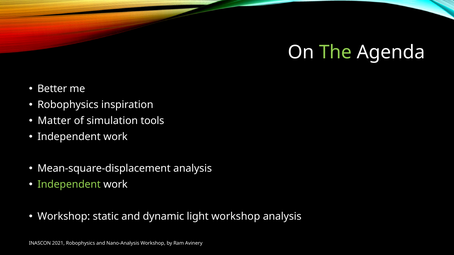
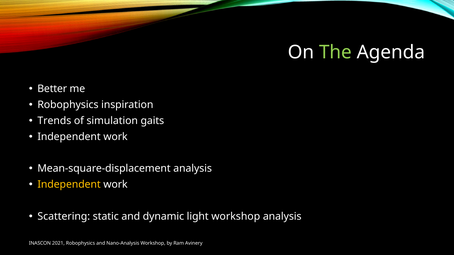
Matter: Matter -> Trends (54, 121)
tools: tools -> gaits (152, 121)
Independent colour: light green -> yellow (69, 185)
Workshop: Workshop -> Scattering (64, 217)
